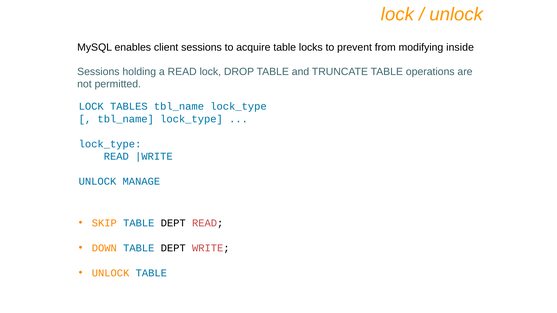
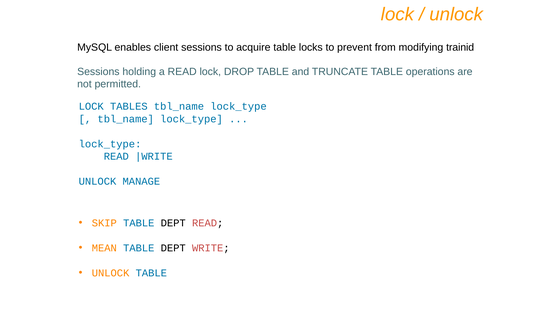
inside: inside -> trainid (460, 47)
DOWN: DOWN -> MEAN (104, 248)
